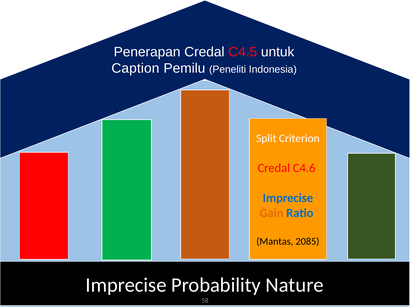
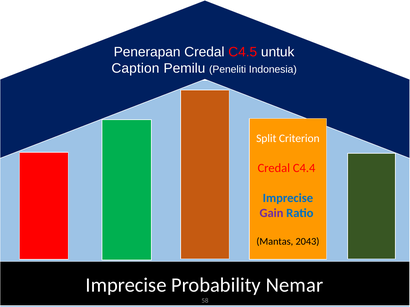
C4.6: C4.6 -> C4.4 (304, 168)
Gain colour: orange -> purple (271, 213)
2085: 2085 -> 2043 (307, 242)
Nature: Nature -> Nemar (295, 285)
